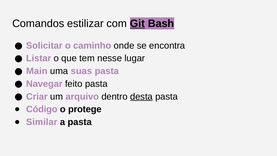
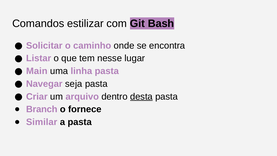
Git underline: present -> none (137, 23)
suas: suas -> linha (81, 71)
feito: feito -> seja (74, 84)
Código: Código -> Branch (42, 109)
protege: protege -> fornece (85, 109)
